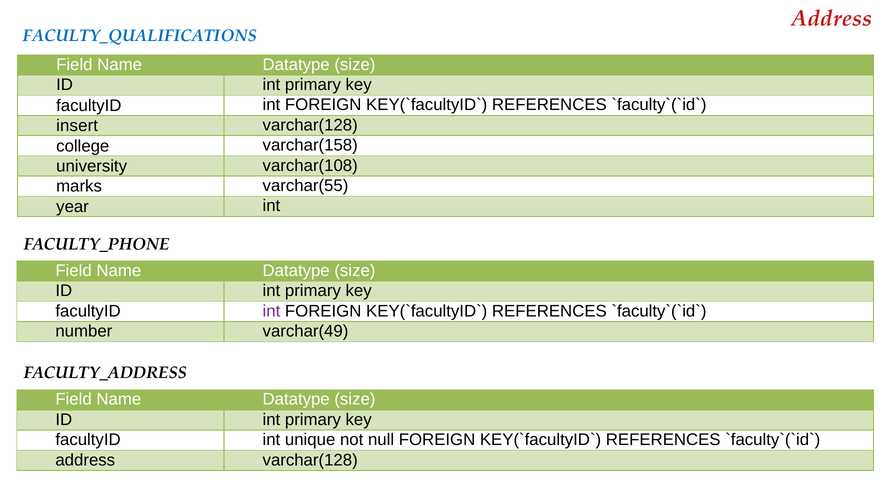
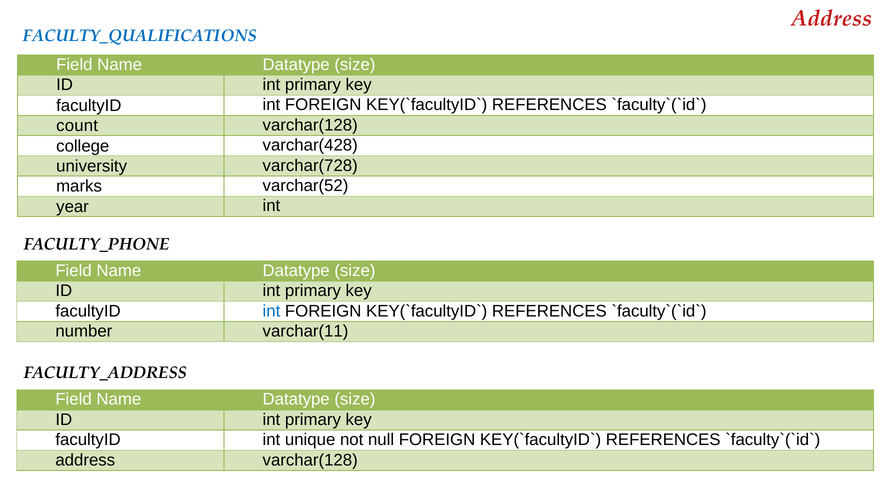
insert: insert -> count (77, 126)
varchar(158: varchar(158 -> varchar(428 (310, 145)
varchar(108: varchar(108 -> varchar(728 (310, 166)
varchar(55: varchar(55 -> varchar(52 (305, 186)
int colour: purple -> blue (271, 311)
varchar(49: varchar(49 -> varchar(11 (305, 331)
